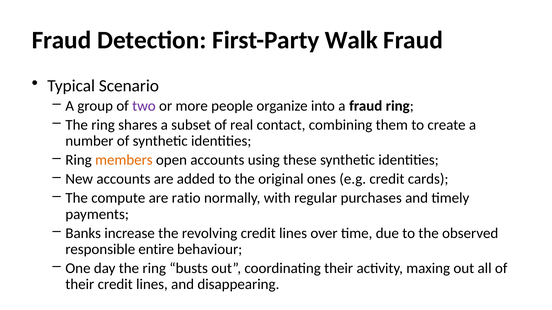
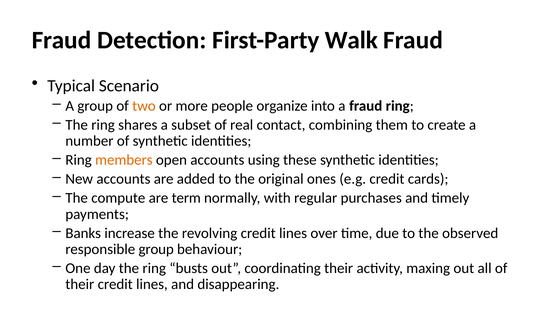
two colour: purple -> orange (144, 106)
ratio: ratio -> term (186, 198)
responsible entire: entire -> group (156, 250)
